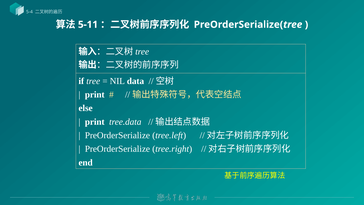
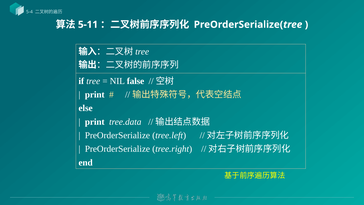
data: data -> false (136, 81)
